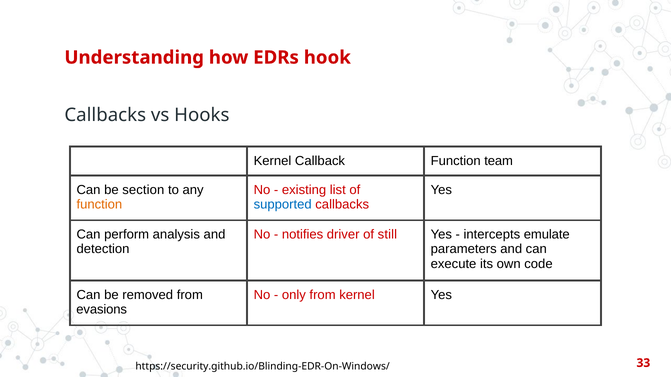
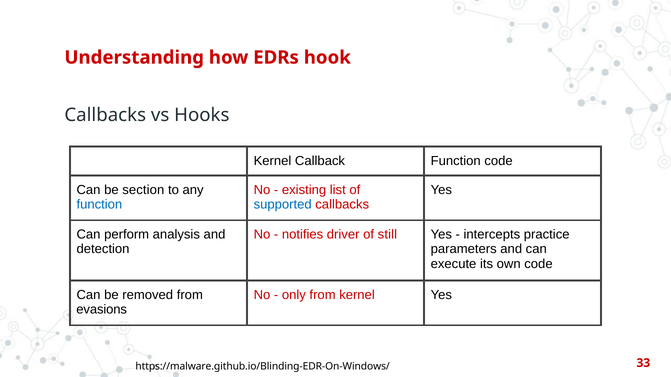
Function team: team -> code (499, 161)
function colour: orange -> blue (99, 205)
emulate: emulate -> practice (547, 235)
https://security.github.io/Blinding-EDR-On-Windows/: https://security.github.io/Blinding-EDR-On-Windows/ -> https://malware.github.io/Blinding-EDR-On-Windows/ (263, 367)
